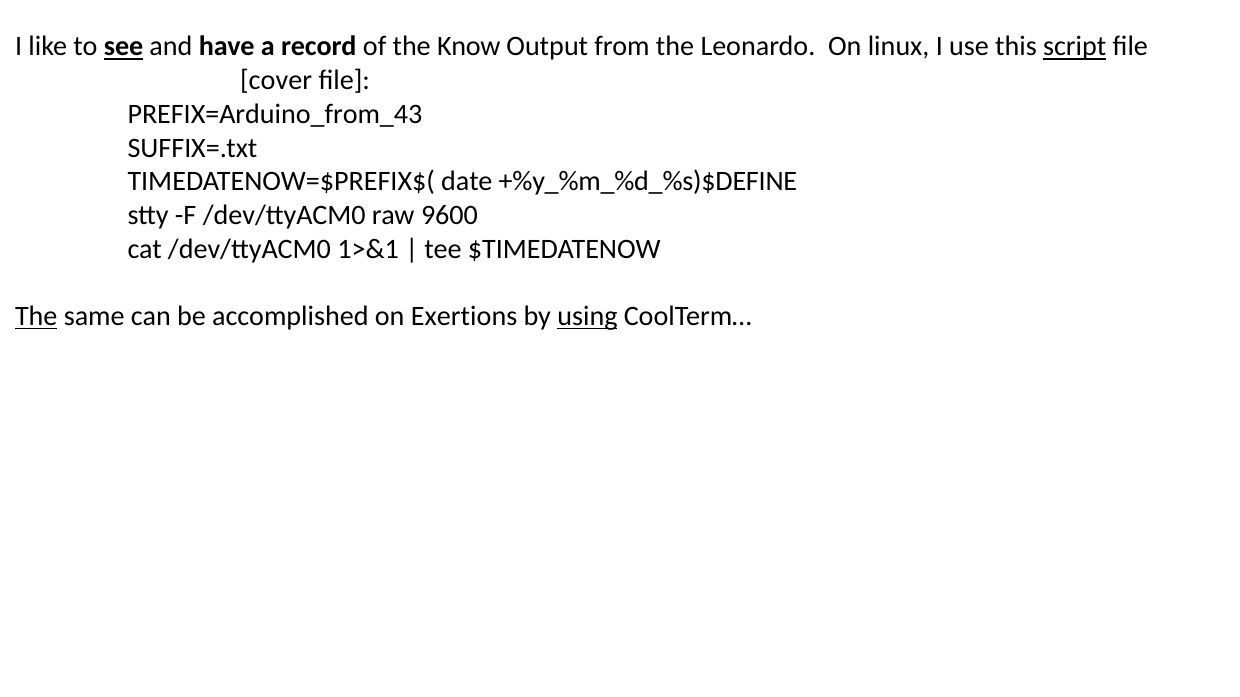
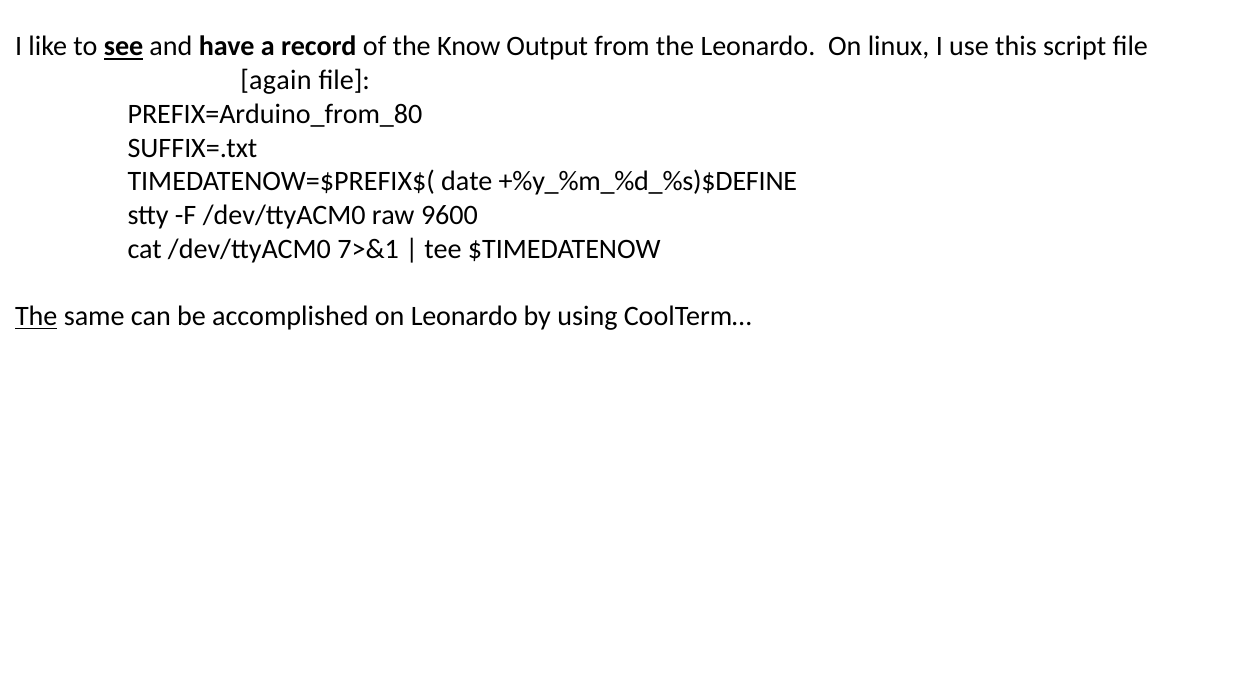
script underline: present -> none (1075, 47)
cover: cover -> again (276, 80)
PREFIX=Arduino_from_43: PREFIX=Arduino_from_43 -> PREFIX=Arduino_from_80 (275, 114)
1>&1: 1>&1 -> 7>&1 (368, 249)
on Exertions: Exertions -> Leonardo (464, 317)
using underline: present -> none (587, 317)
